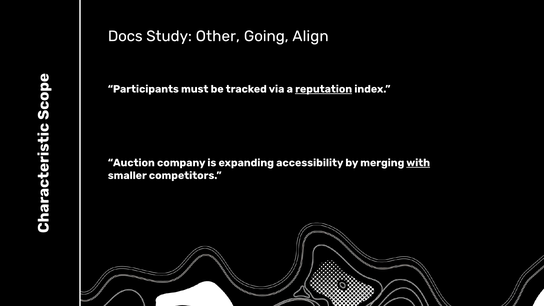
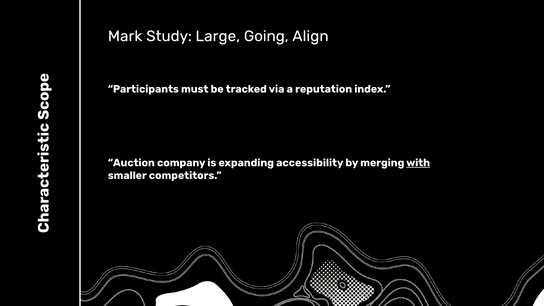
Docs: Docs -> Mark (125, 36)
Other: Other -> Large (218, 36)
reputation underline: present -> none (324, 89)
